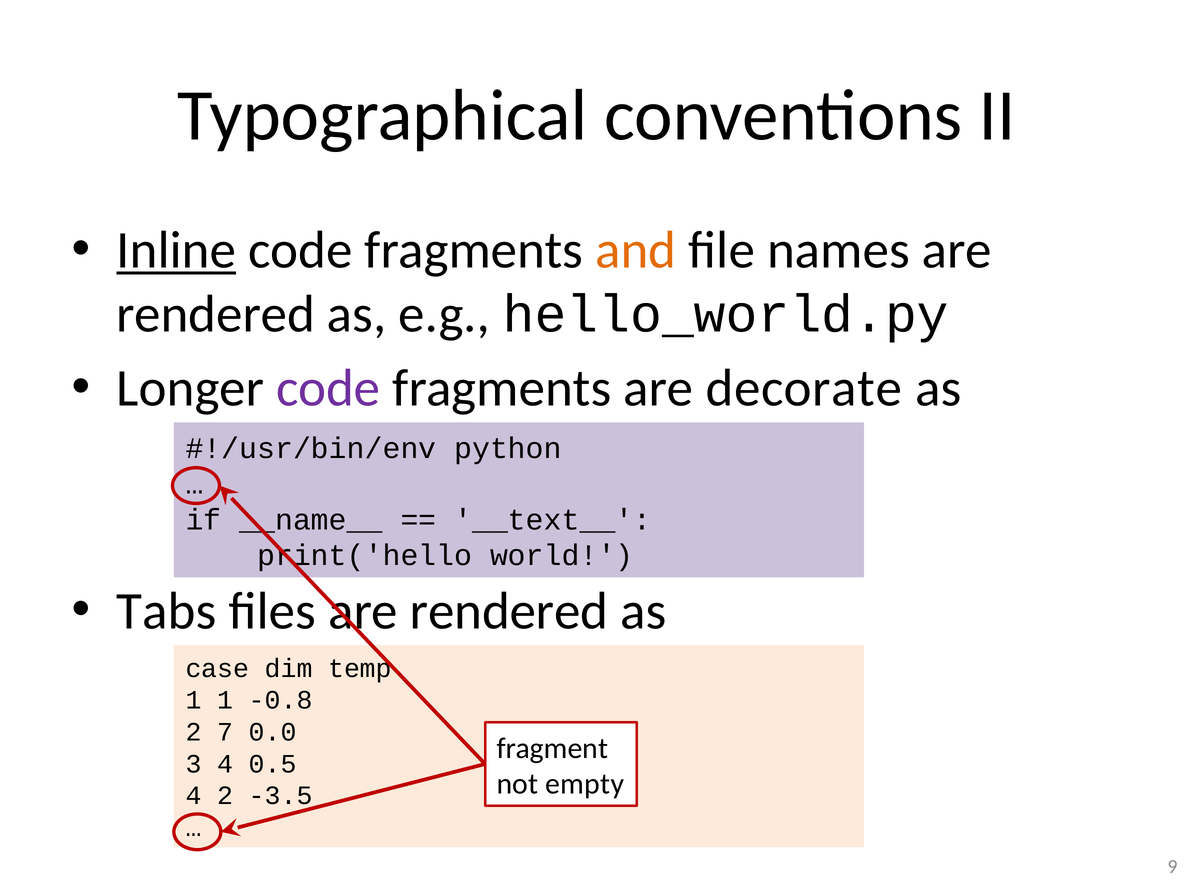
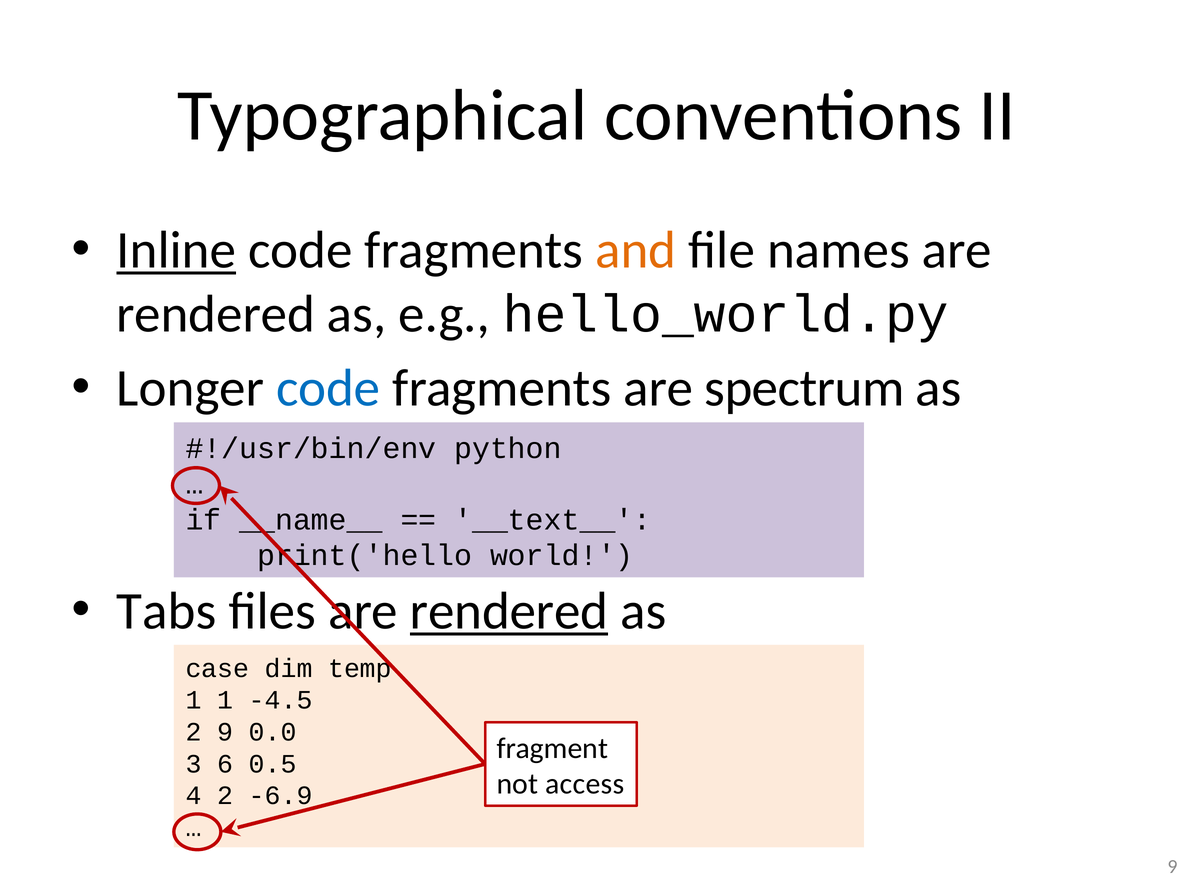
code colour: purple -> blue (328, 388)
decorate: decorate -> spectrum (804, 388)
rendered underline: none -> present (509, 611)
-0.8: -0.8 -> -4.5 (281, 701)
2 7: 7 -> 9 (225, 732)
3 4: 4 -> 6 (225, 764)
empty: empty -> access (585, 784)
-3.5: -3.5 -> -6.9 (281, 796)
